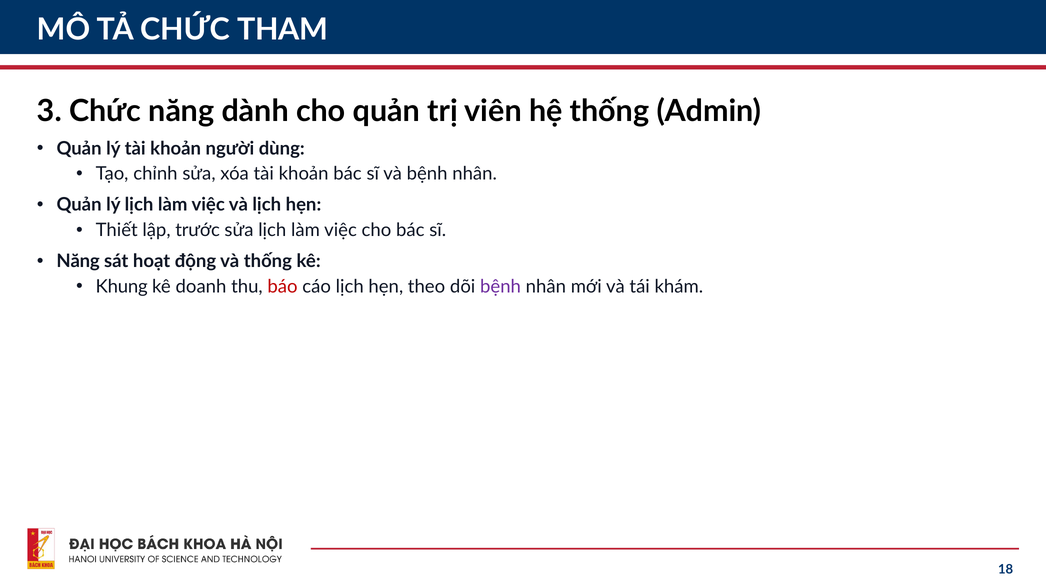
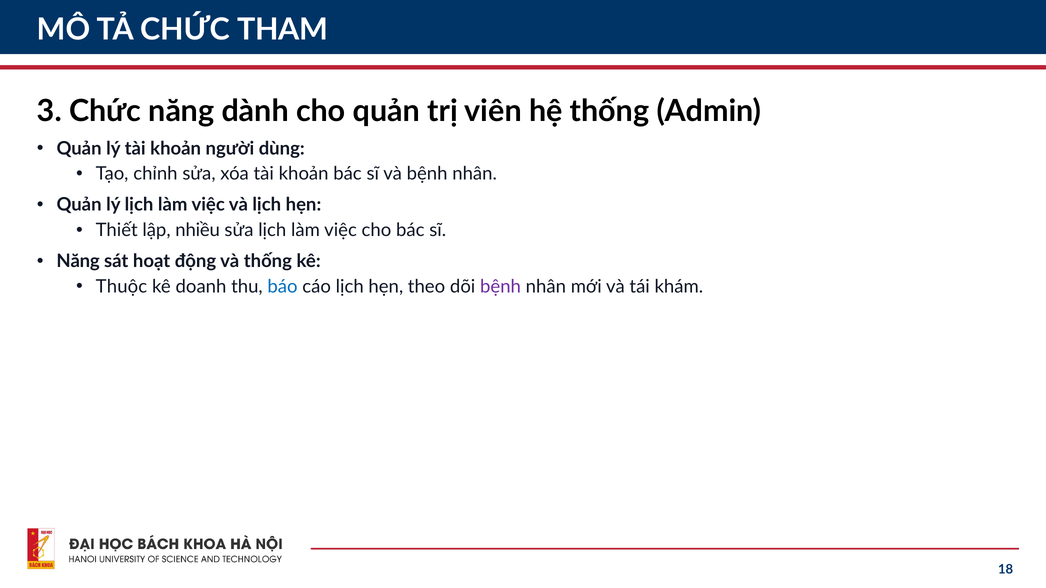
trước: trước -> nhiều (198, 230)
Khung: Khung -> Thuộc (121, 287)
báo colour: red -> blue (283, 287)
